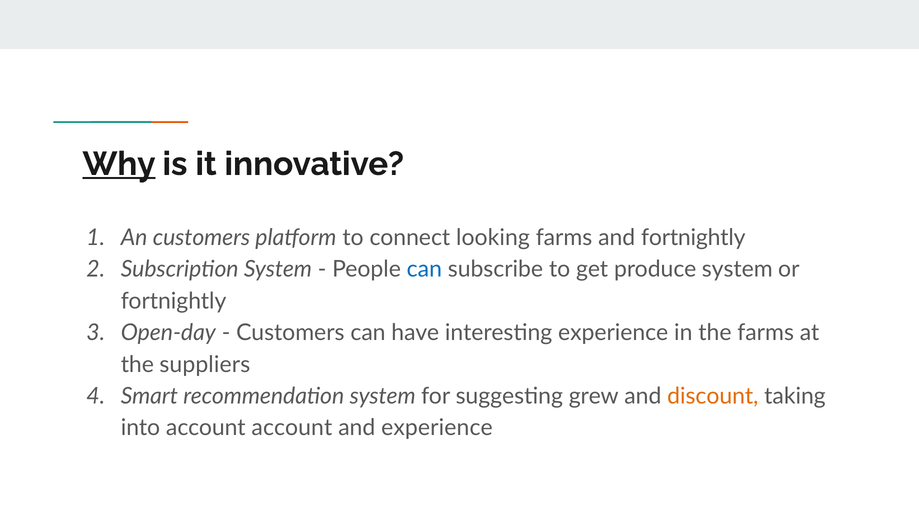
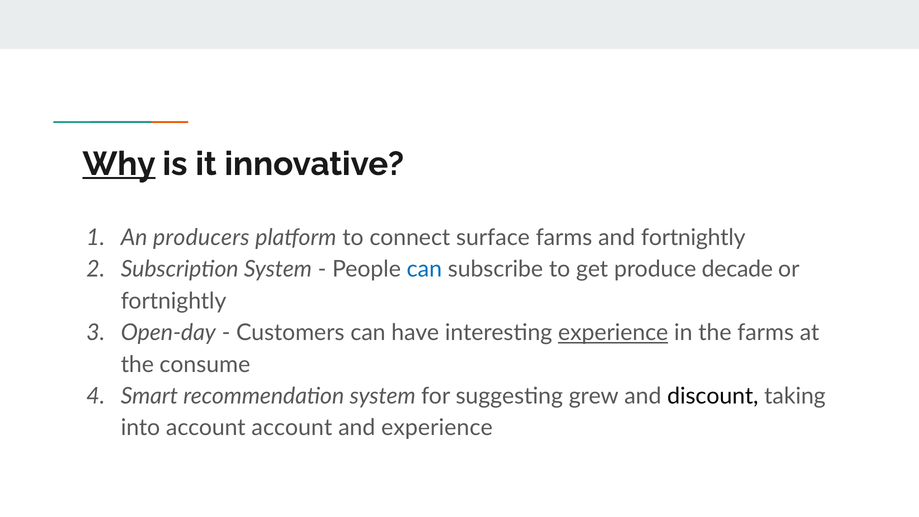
An customers: customers -> producers (201, 238)
looking: looking -> surface (493, 238)
produce system: system -> decade (737, 269)
experience underline: none -> present (613, 333)
suppliers: suppliers -> consume (205, 364)
discount colour: orange -> black (713, 396)
